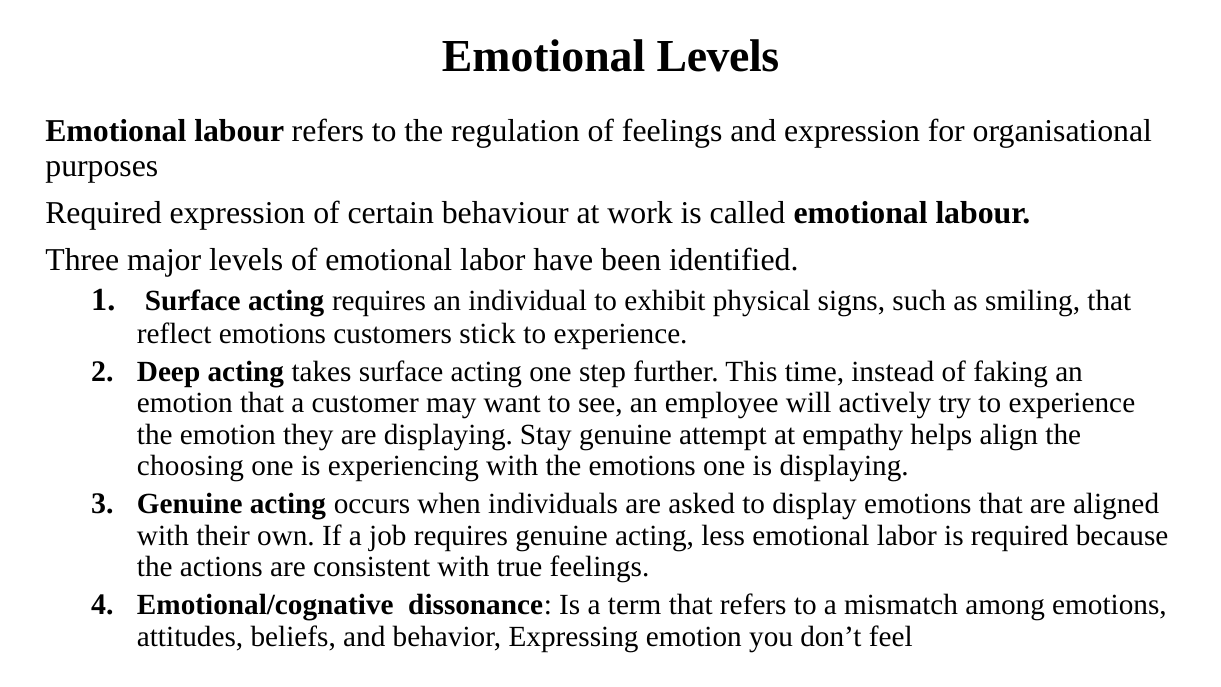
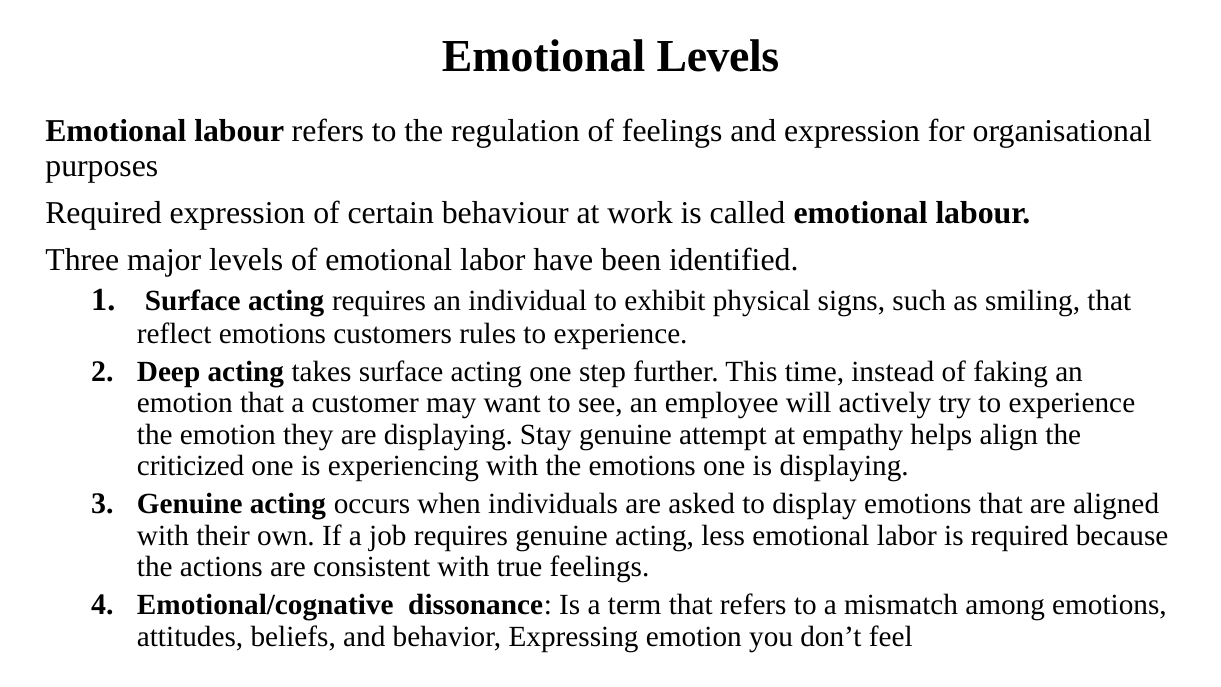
stick: stick -> rules (488, 333)
choosing: choosing -> criticized (191, 466)
